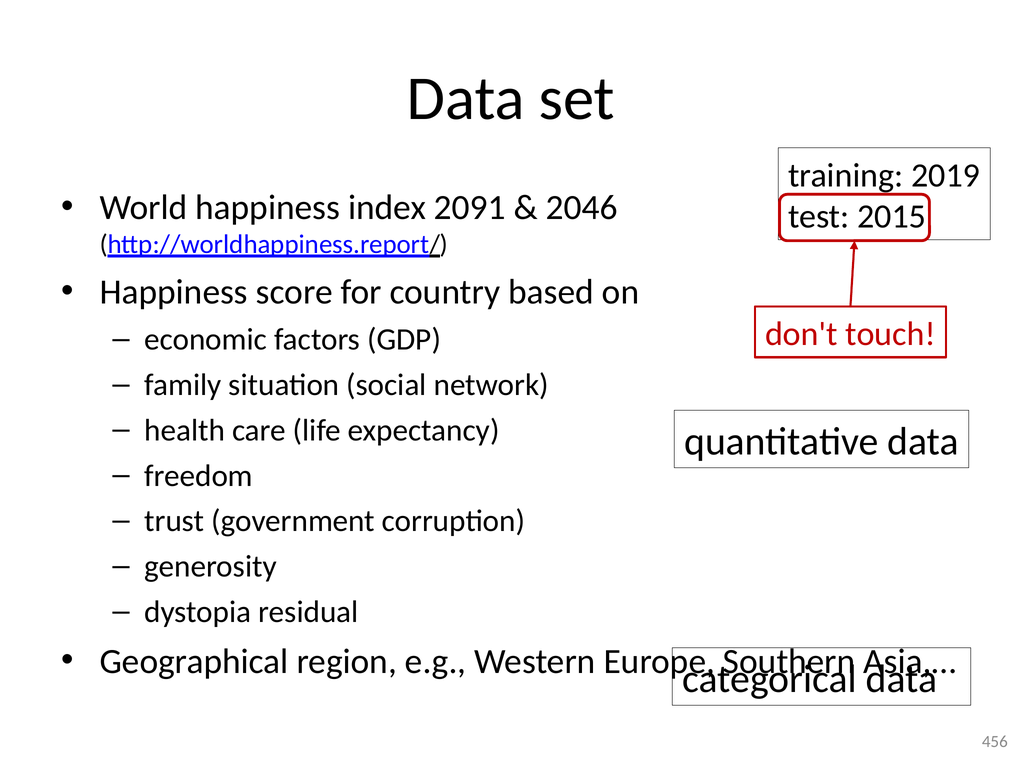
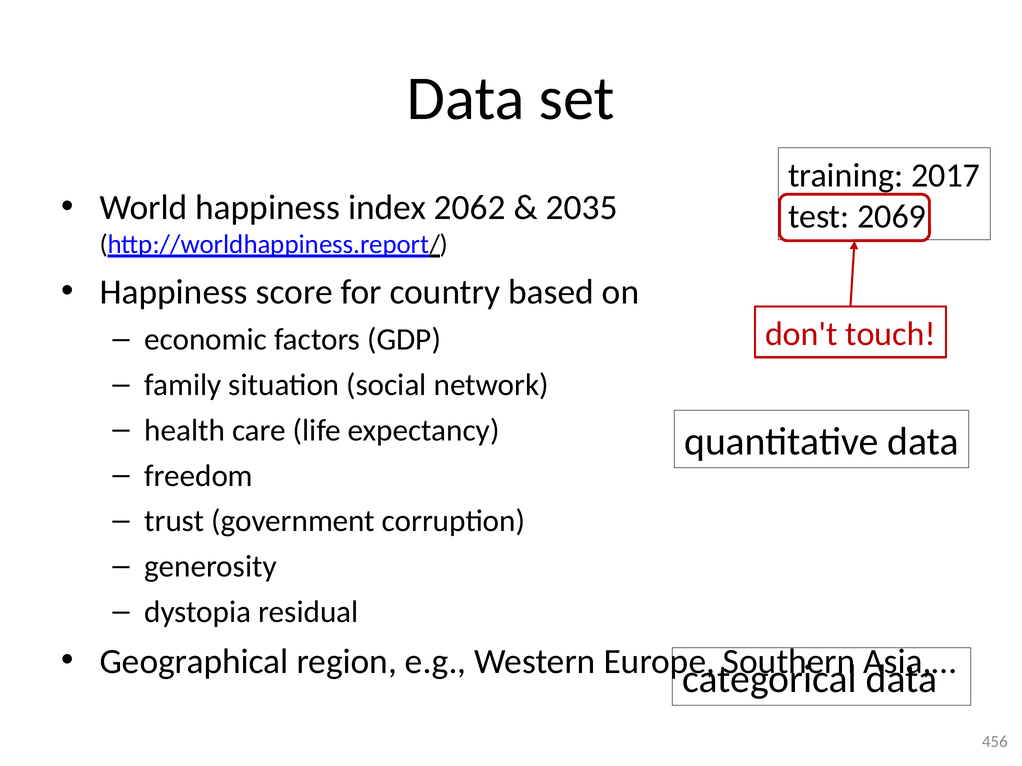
2019: 2019 -> 2017 (946, 176)
2091: 2091 -> 2062 (470, 208)
2046: 2046 -> 2035 (582, 208)
2015: 2015 -> 2069 (892, 217)
